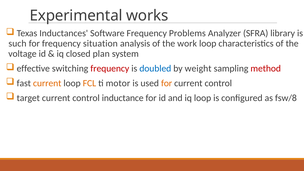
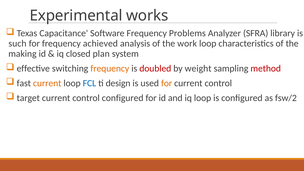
Inductances: Inductances -> Capacitance (64, 33)
situation: situation -> achieved (100, 44)
voltage: voltage -> making (22, 54)
frequency colour: red -> orange (110, 69)
doubled colour: blue -> red (155, 69)
FCL colour: orange -> blue (89, 83)
motor: motor -> design (118, 83)
control inductance: inductance -> configured (123, 98)
fsw/8: fsw/8 -> fsw/2 (286, 98)
